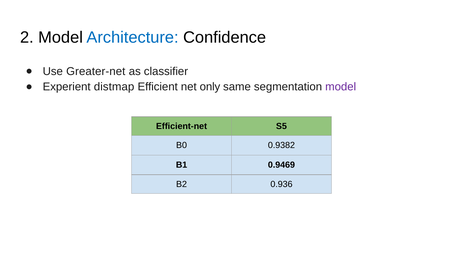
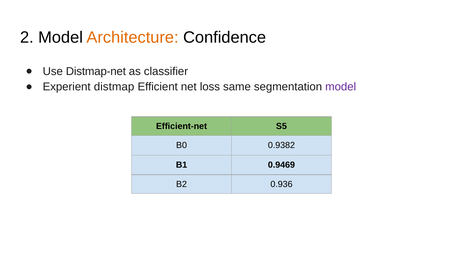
Architecture colour: blue -> orange (133, 38)
Greater-net: Greater-net -> Distmap-net (96, 71)
only: only -> loss (210, 87)
